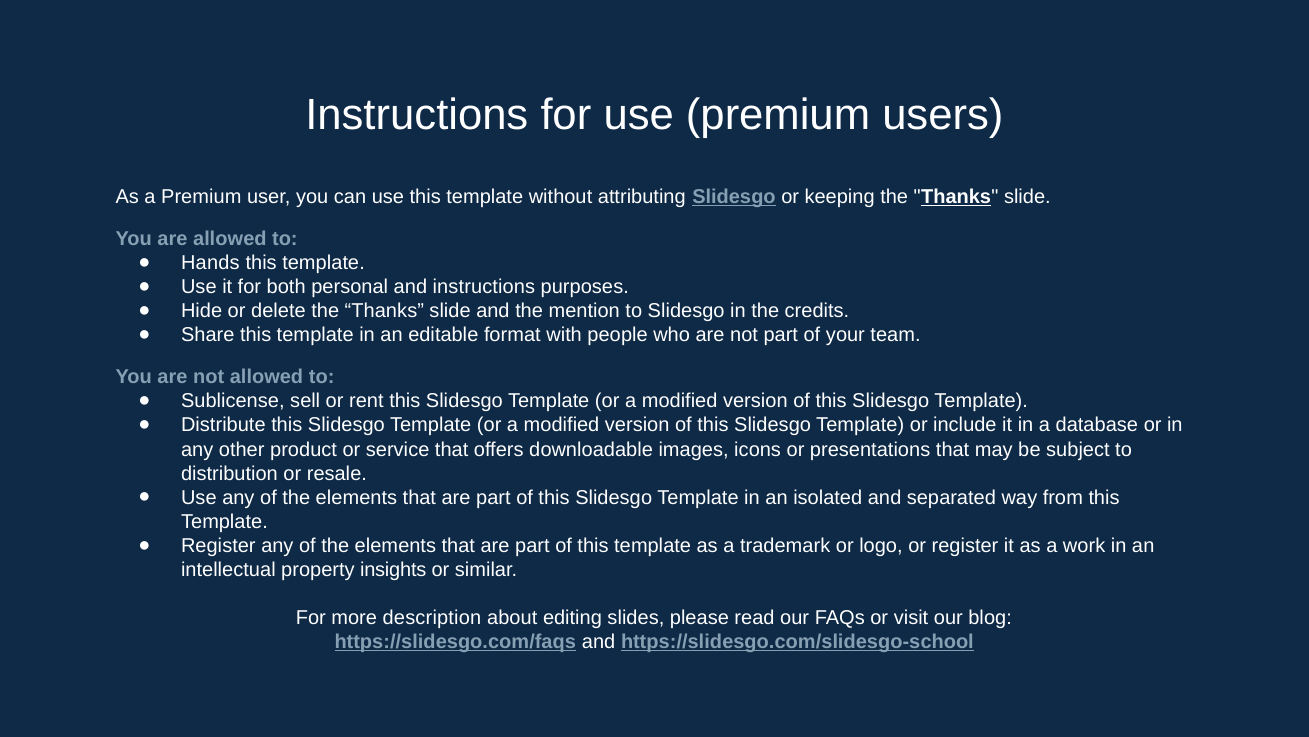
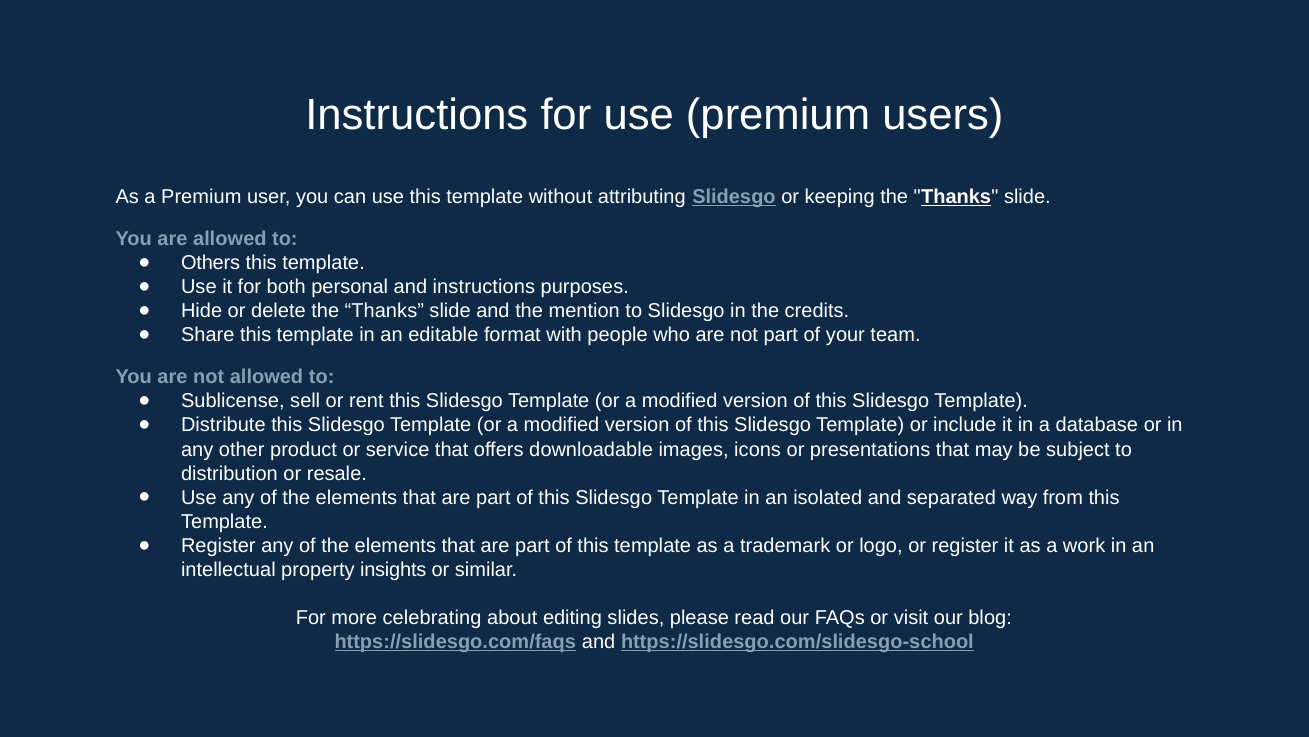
Hands: Hands -> Others (211, 263)
description: description -> celebrating (432, 617)
